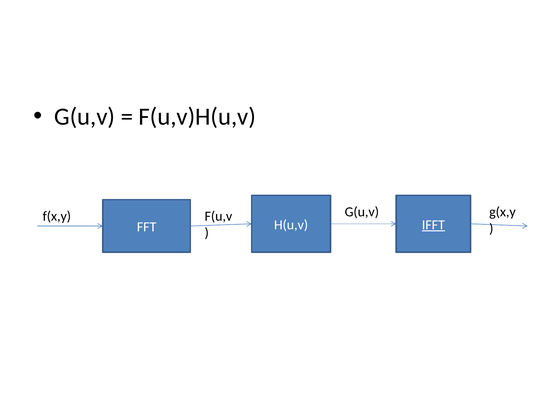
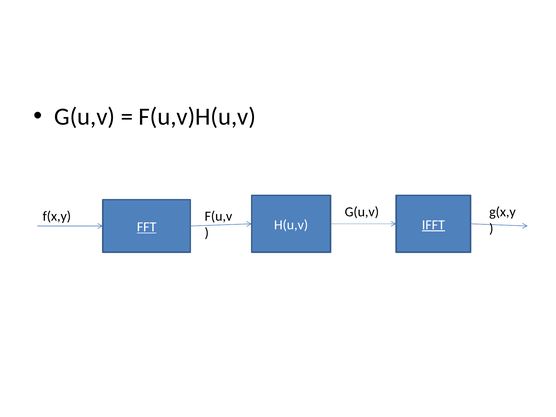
FFT underline: none -> present (147, 227)
